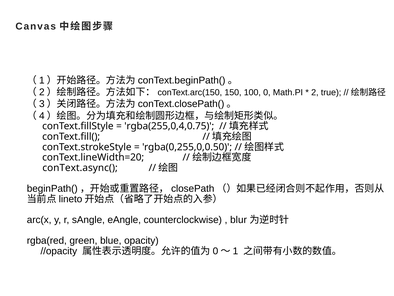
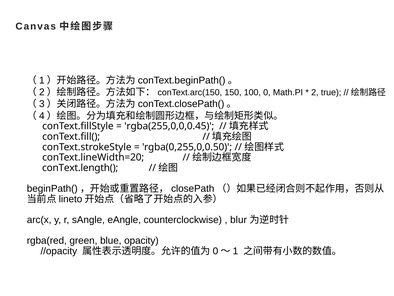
rgba(255,0,4,0.75: rgba(255,0,4,0.75 -> rgba(255,0,0,0.45 (169, 126)
conText.async(: conText.async( -> conText.length( (80, 168)
